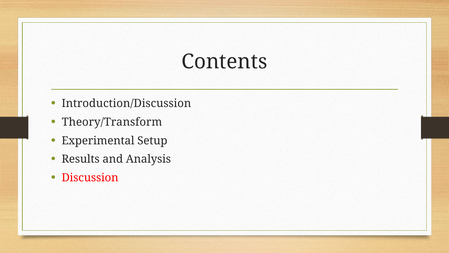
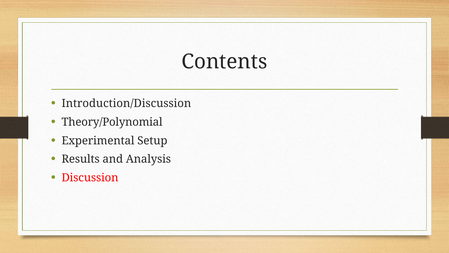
Theory/Transform: Theory/Transform -> Theory/Polynomial (112, 122)
